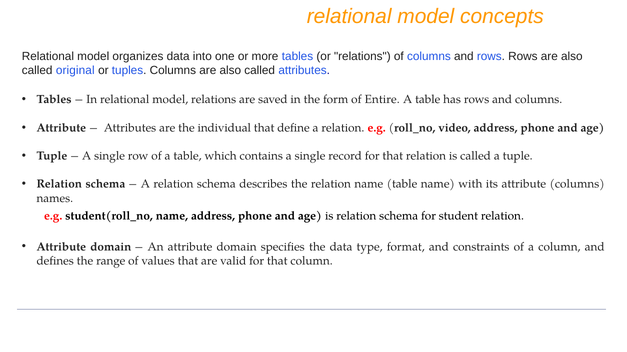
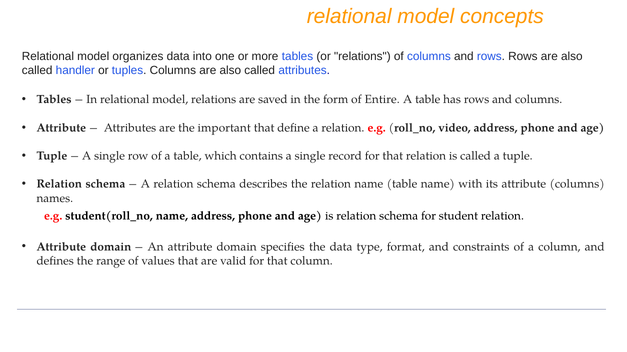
original: original -> handler (75, 71)
individual: individual -> important (224, 128)
